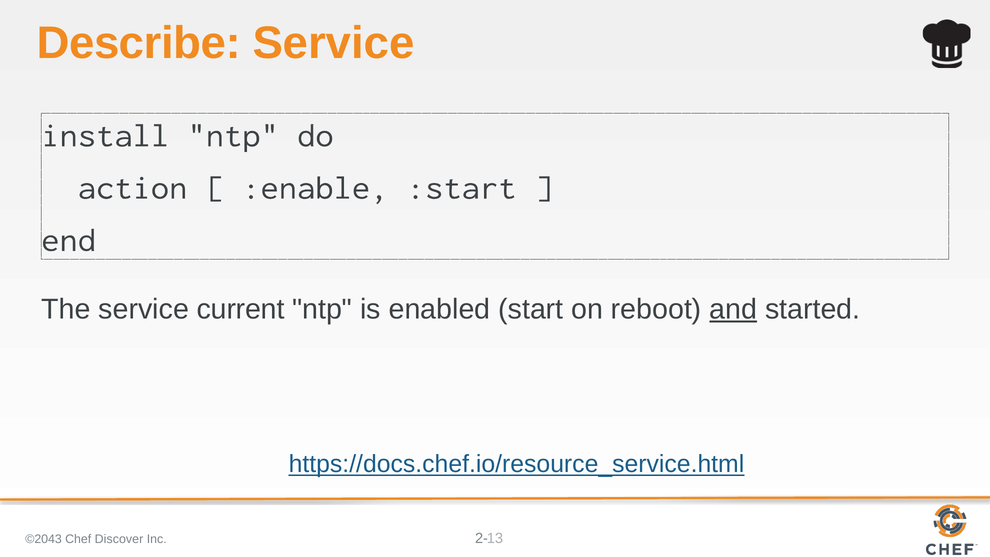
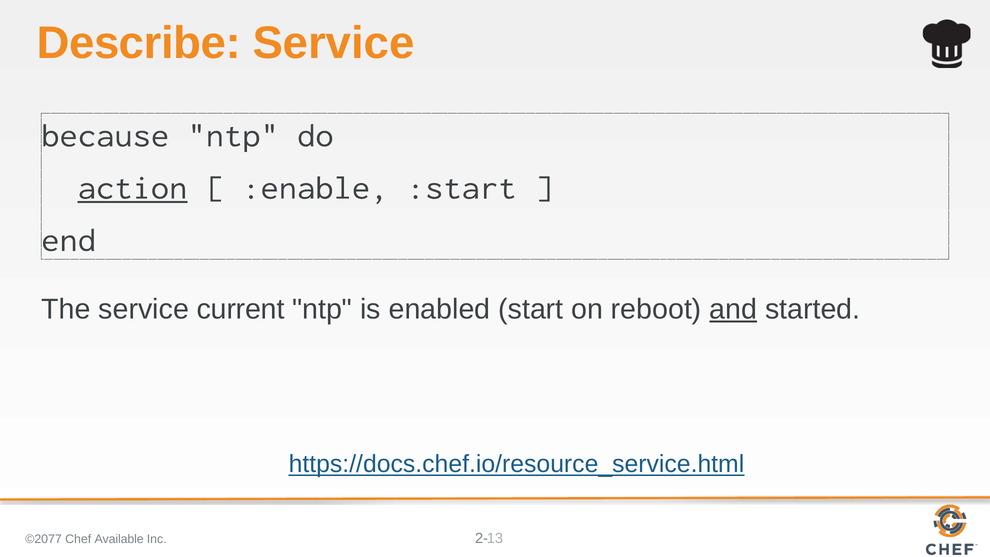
install: install -> because (105, 135)
action underline: none -> present (133, 188)
©2043: ©2043 -> ©2077 (44, 539)
Discover: Discover -> Available (119, 539)
